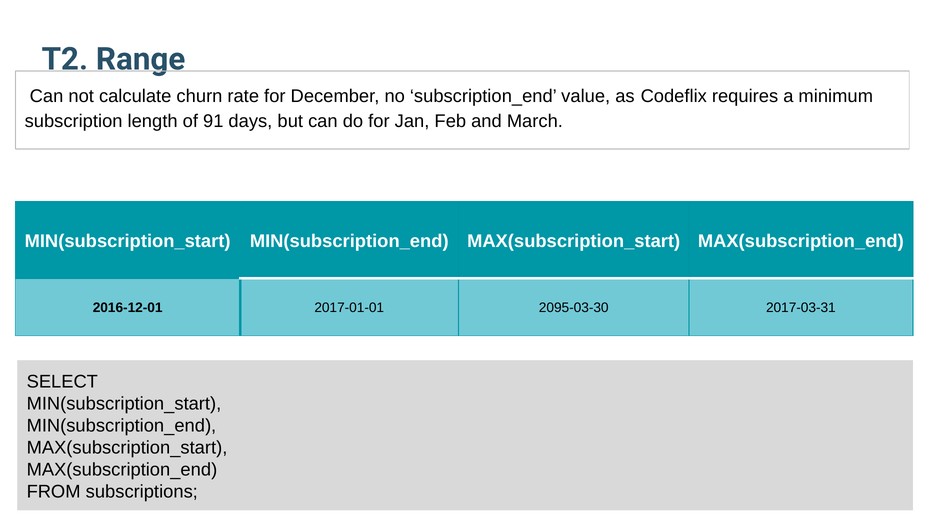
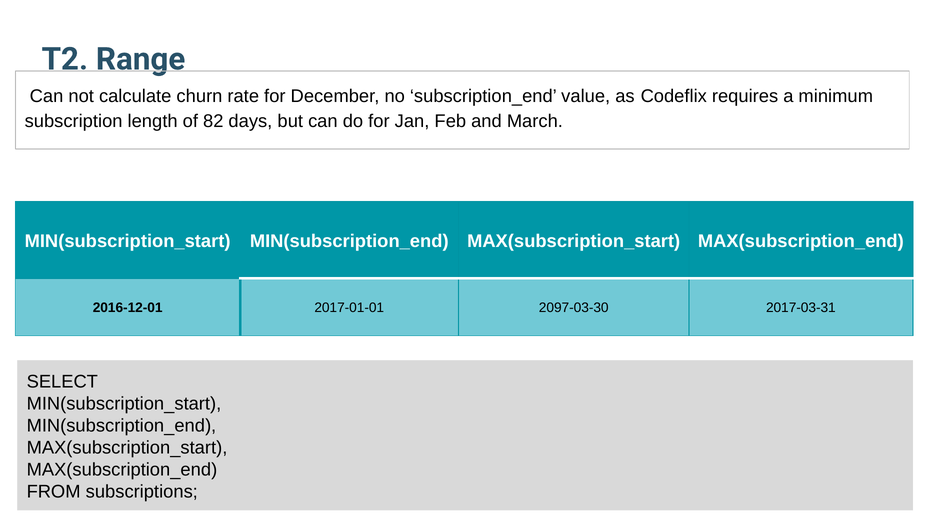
91: 91 -> 82 (213, 121)
2095-03-30: 2095-03-30 -> 2097-03-30 (574, 308)
